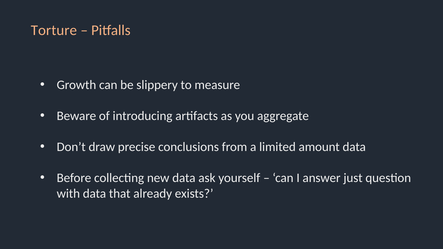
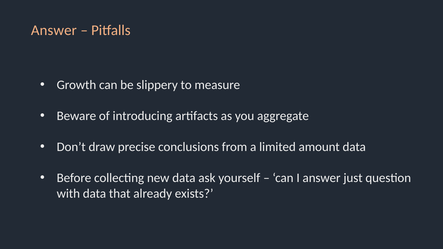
Torture: Torture -> Answer (54, 30)
